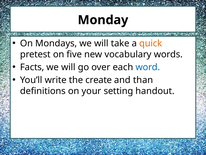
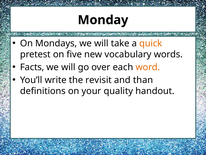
word colour: blue -> orange (148, 67)
create: create -> revisit (99, 80)
setting: setting -> quality (118, 91)
